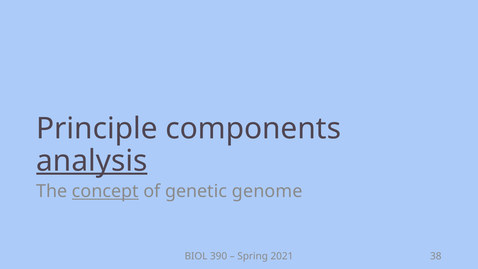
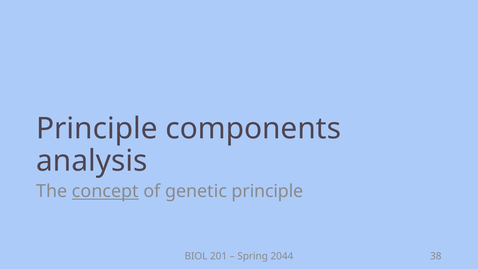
analysis underline: present -> none (92, 161)
genetic genome: genome -> principle (267, 191)
390: 390 -> 201 (219, 256)
2021: 2021 -> 2044 (282, 256)
